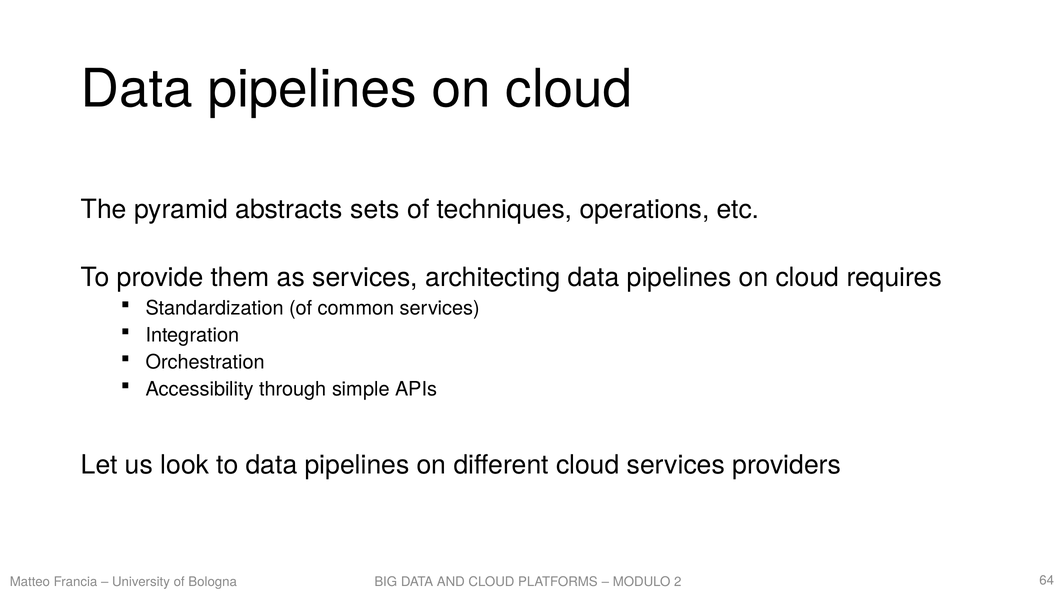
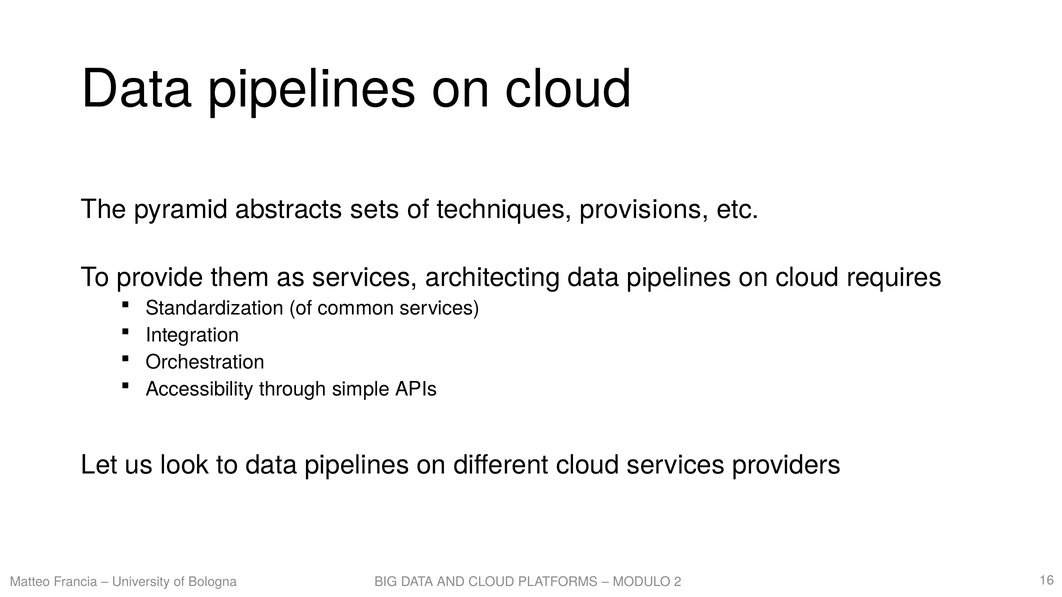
operations: operations -> provisions (644, 209)
64: 64 -> 16 (1047, 581)
